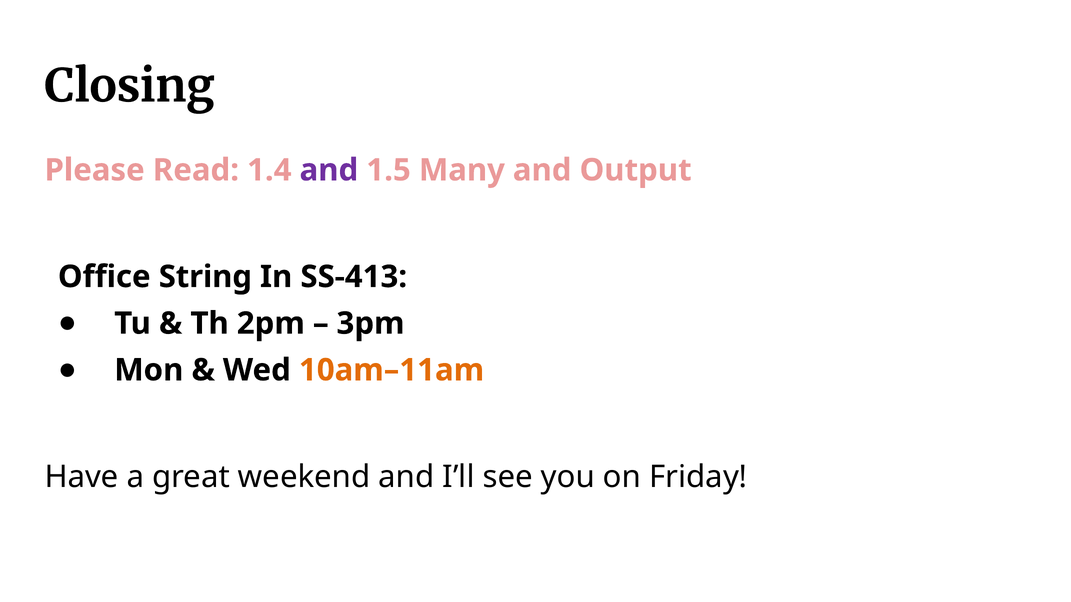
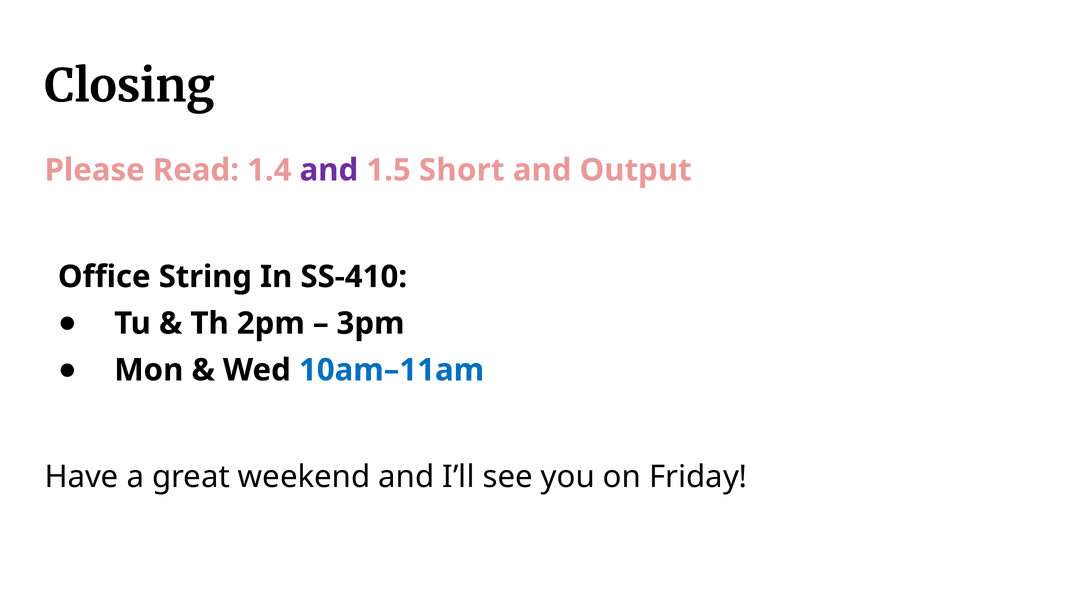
Many: Many -> Short (462, 170)
SS-413: SS-413 -> SS-410 (354, 277)
10am–11am colour: orange -> blue (392, 370)
